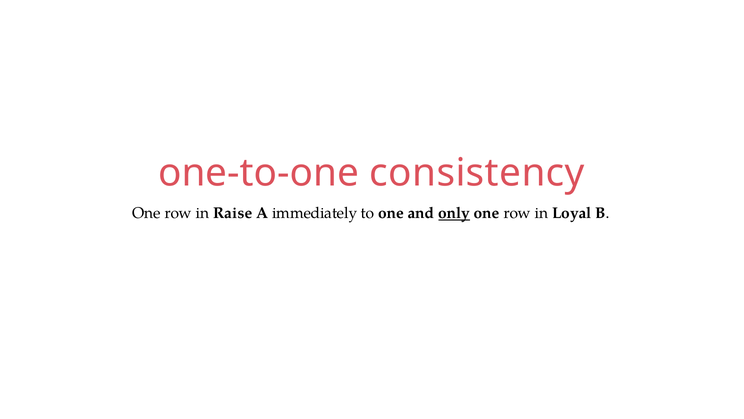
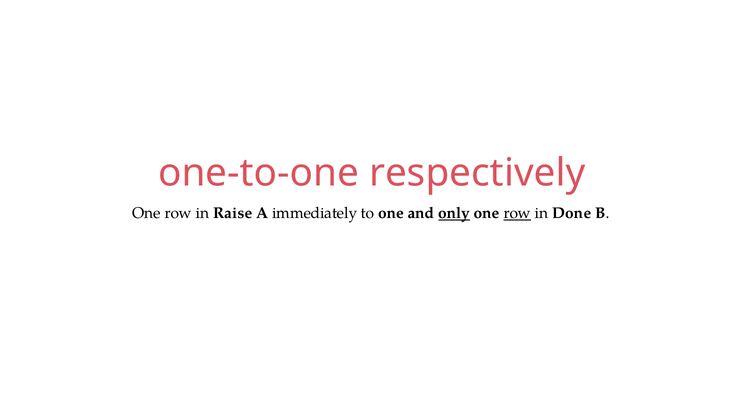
consistency: consistency -> respectively (477, 173)
row underline: none -> present (517, 213)
Loyal: Loyal -> Done (572, 213)
